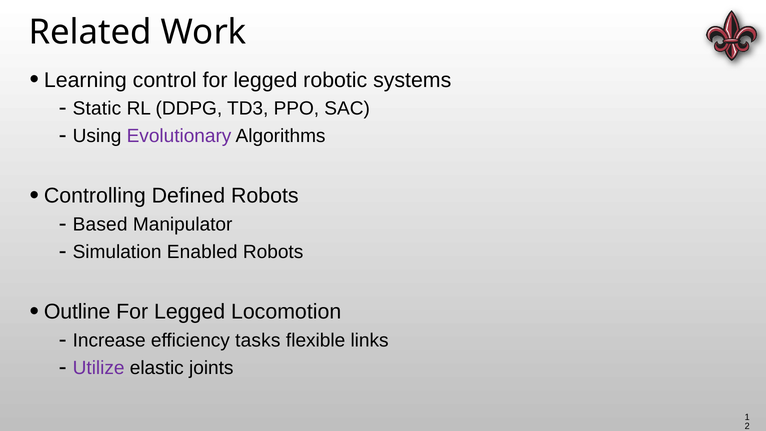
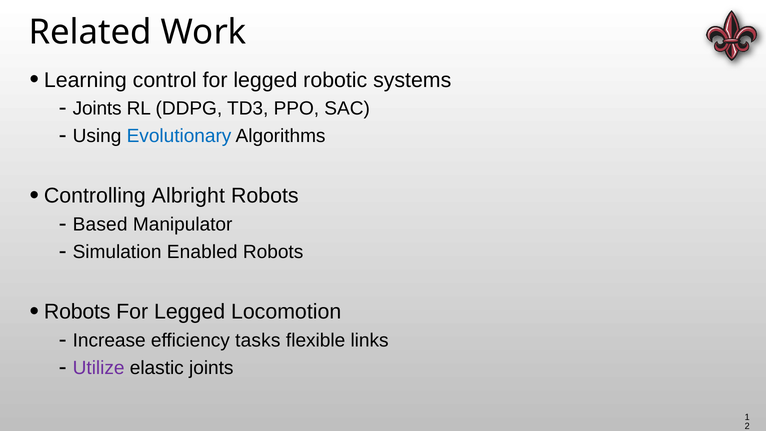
Static: Static -> Joints (97, 108)
Evolutionary colour: purple -> blue (179, 136)
Defined: Defined -> Albright (188, 196)
Outline: Outline -> Robots (77, 312)
